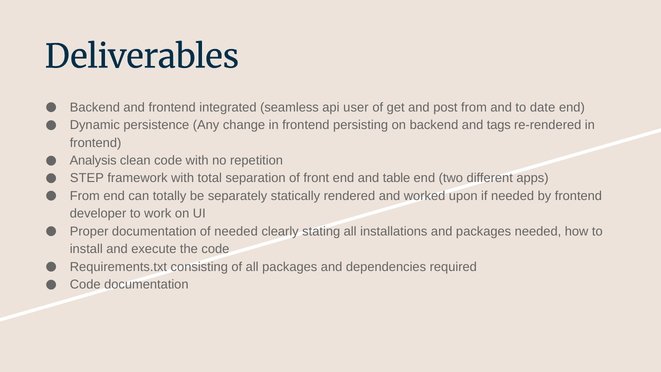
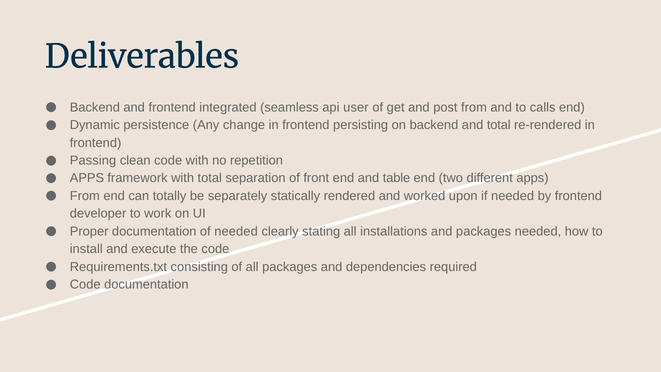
date: date -> calls (543, 107)
and tags: tags -> total (499, 125)
Analysis: Analysis -> Passing (93, 160)
STEP: STEP -> APPS (87, 178)
